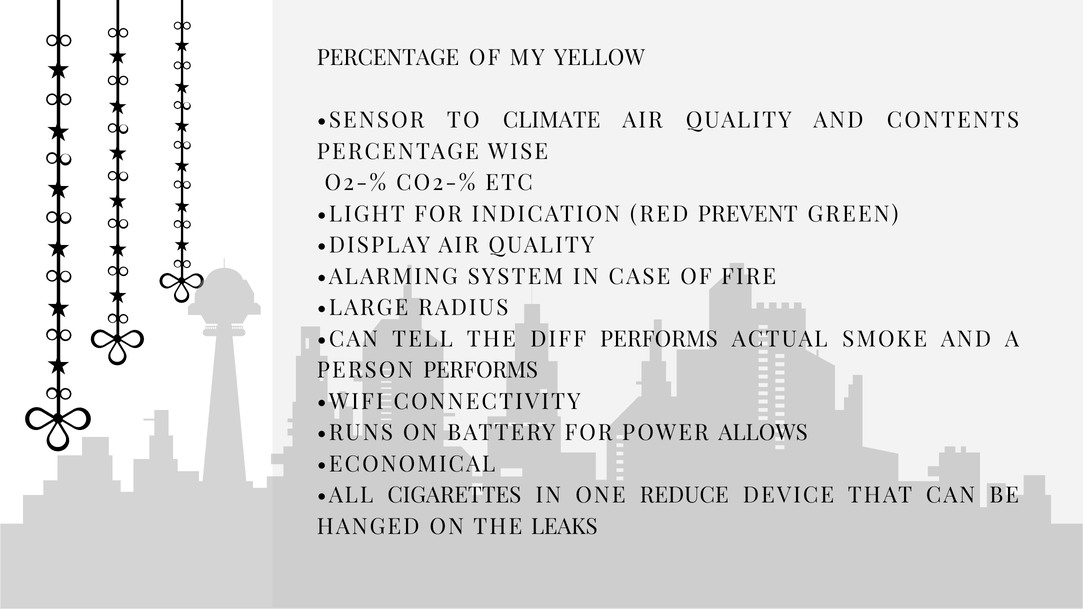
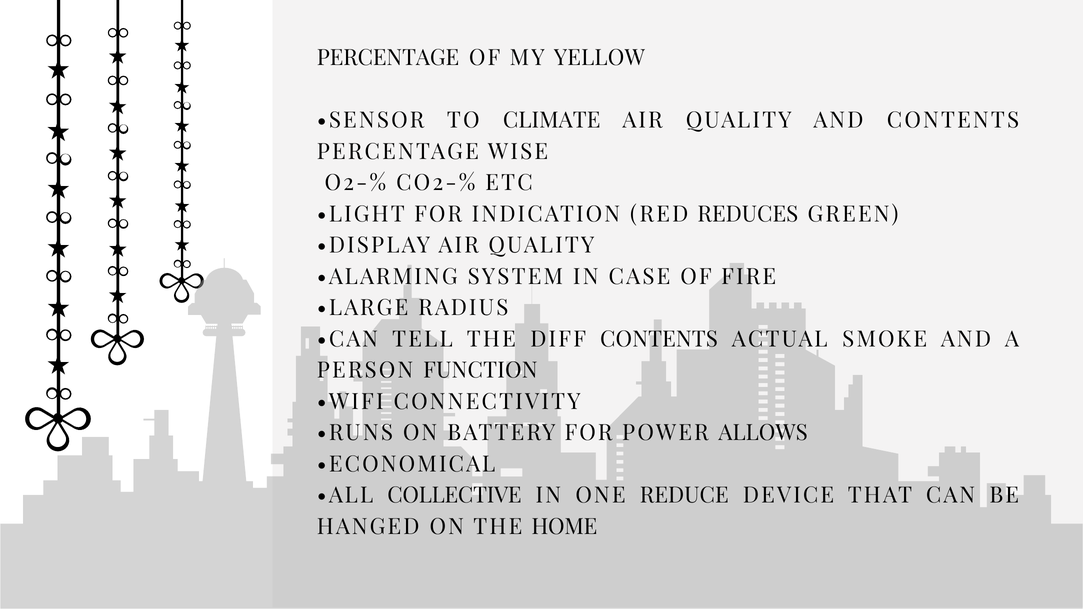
PREVENT: PREVENT -> REDUCES (748, 214)
DIFF PERFORMS: PERFORMS -> CONTENTS (659, 339)
PERSON PERFORMS: PERFORMS -> FUNCTION (480, 371)
CIGARETTES: CIGARETTES -> COLLECTIVE (454, 496)
LEAKS: LEAKS -> HOME (564, 527)
